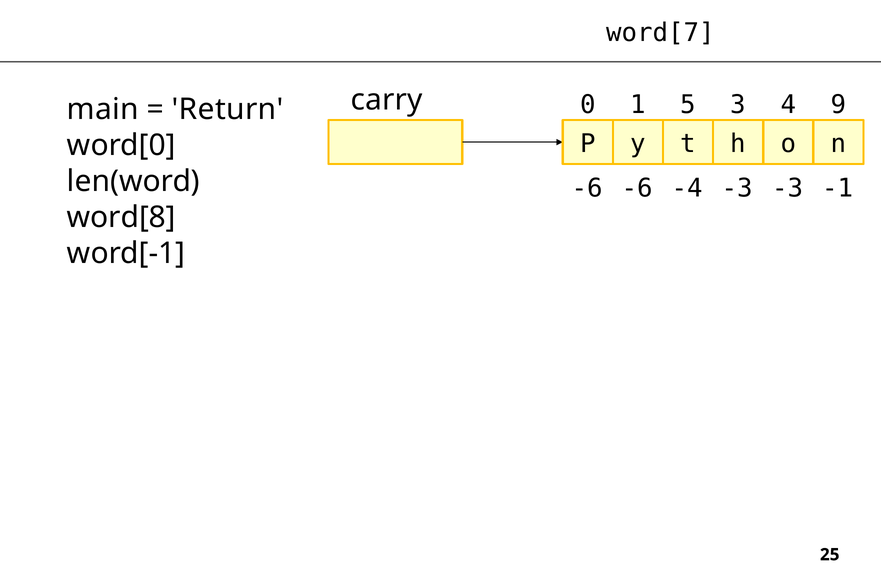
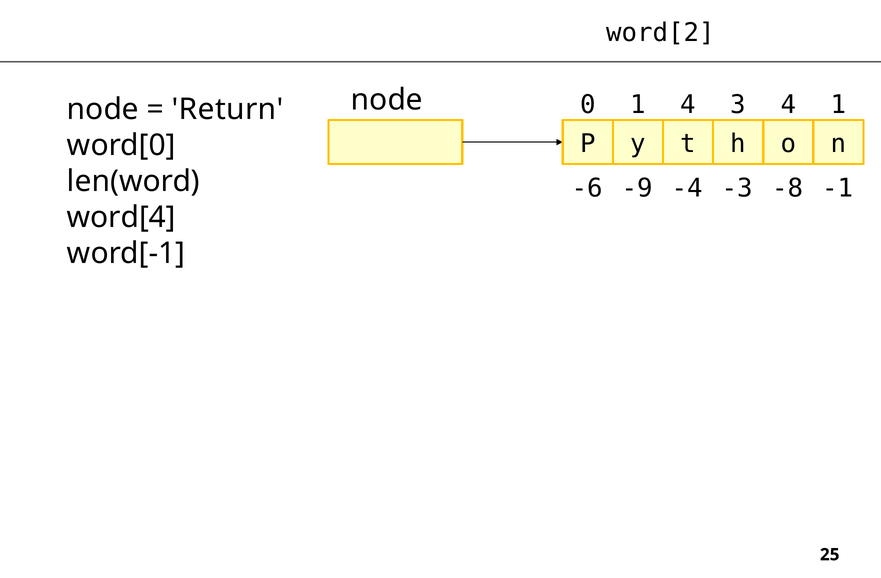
word[7: word[7 -> word[2 (660, 33)
carry: carry -> node (387, 100)
1 5: 5 -> 4 (688, 105)
4 9: 9 -> 1 (838, 105)
main: main -> node (103, 109)
-6 -6: -6 -> -9 (637, 188)
-3 -3: -3 -> -8 (788, 188)
word[8: word[8 -> word[4 (121, 217)
